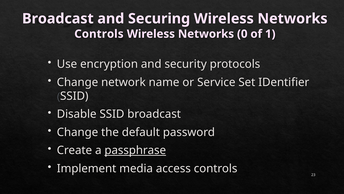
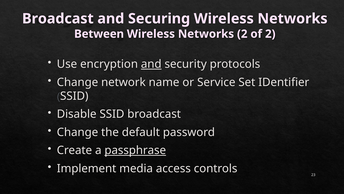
Controls: Controls -> Between (99, 34)
Networks 0: 0 -> 2 (242, 34)
of 1: 1 -> 2 (270, 34)
and underline: none -> present (151, 64)
